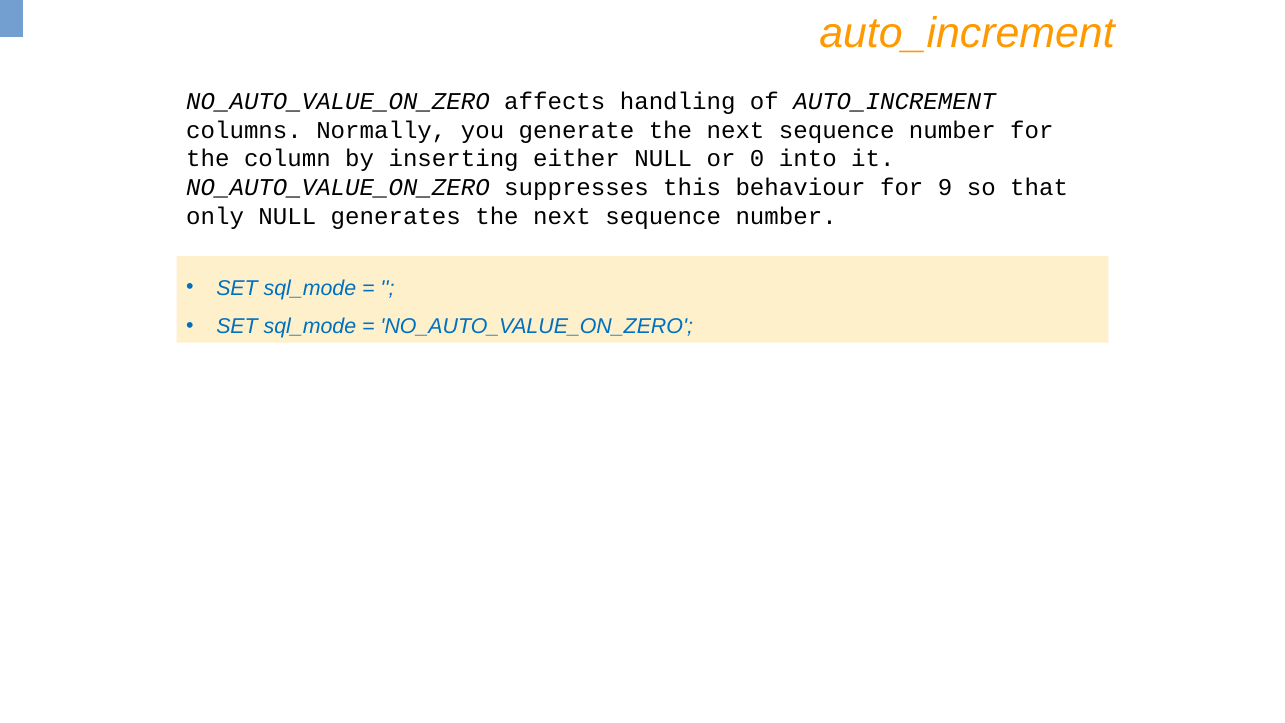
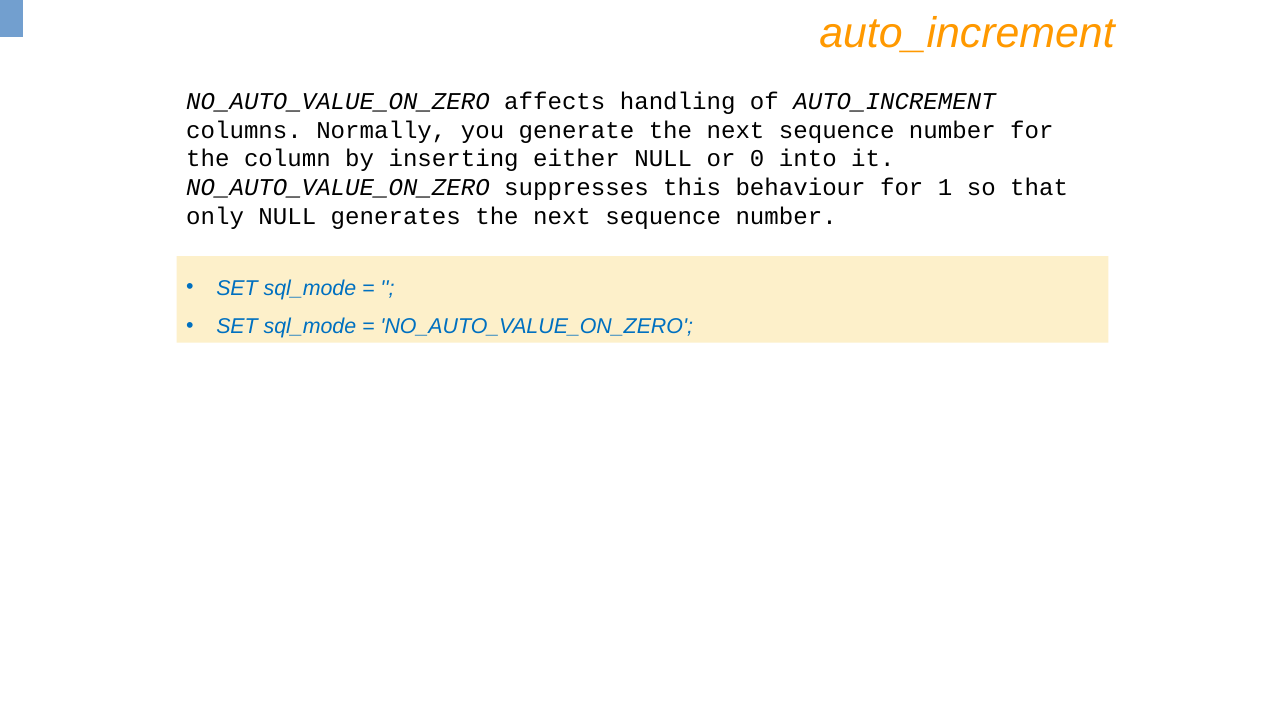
9: 9 -> 1 (945, 188)
